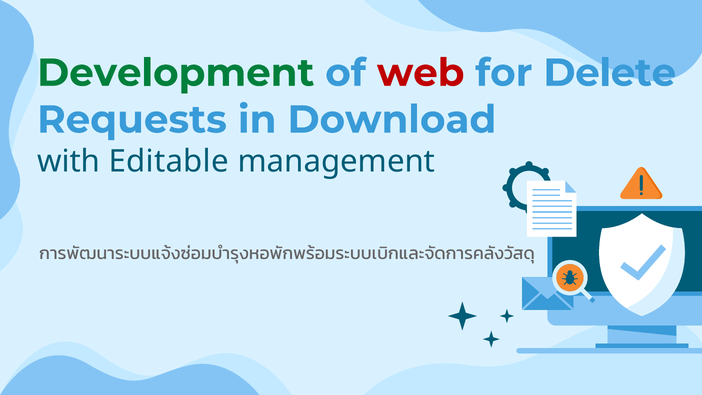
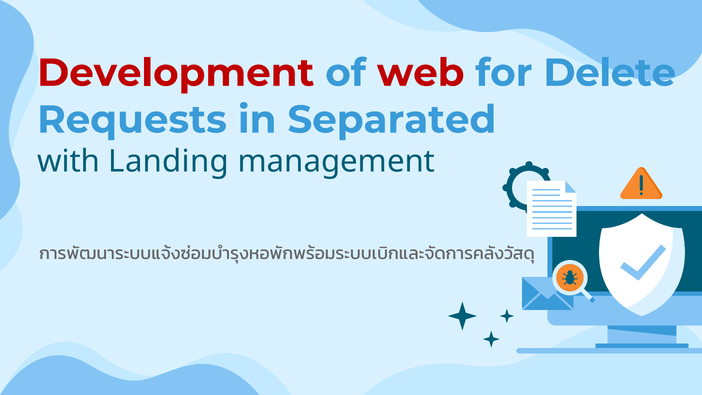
Development colour: green -> red (176, 73)
Download: Download -> Separated (392, 120)
Editable: Editable -> Landing (169, 161)
